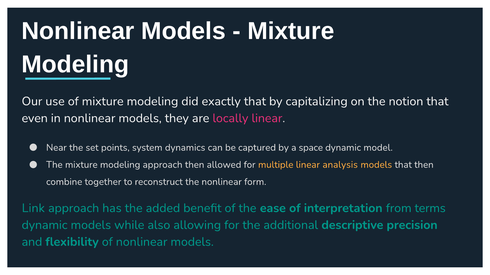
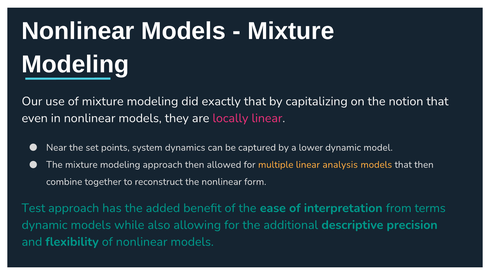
space: space -> lower (311, 148)
Link: Link -> Test (33, 209)
